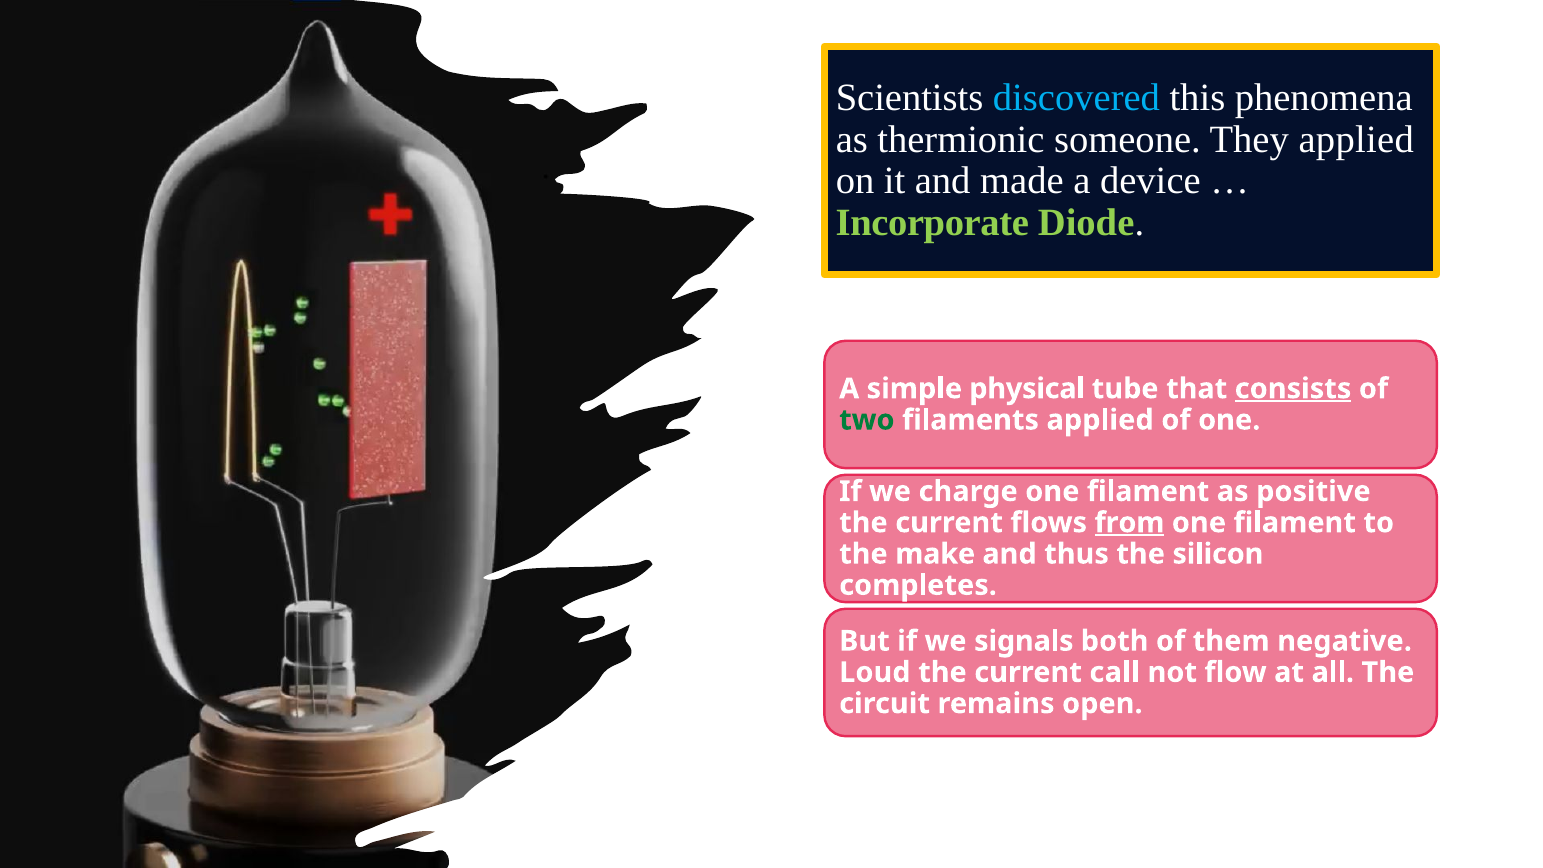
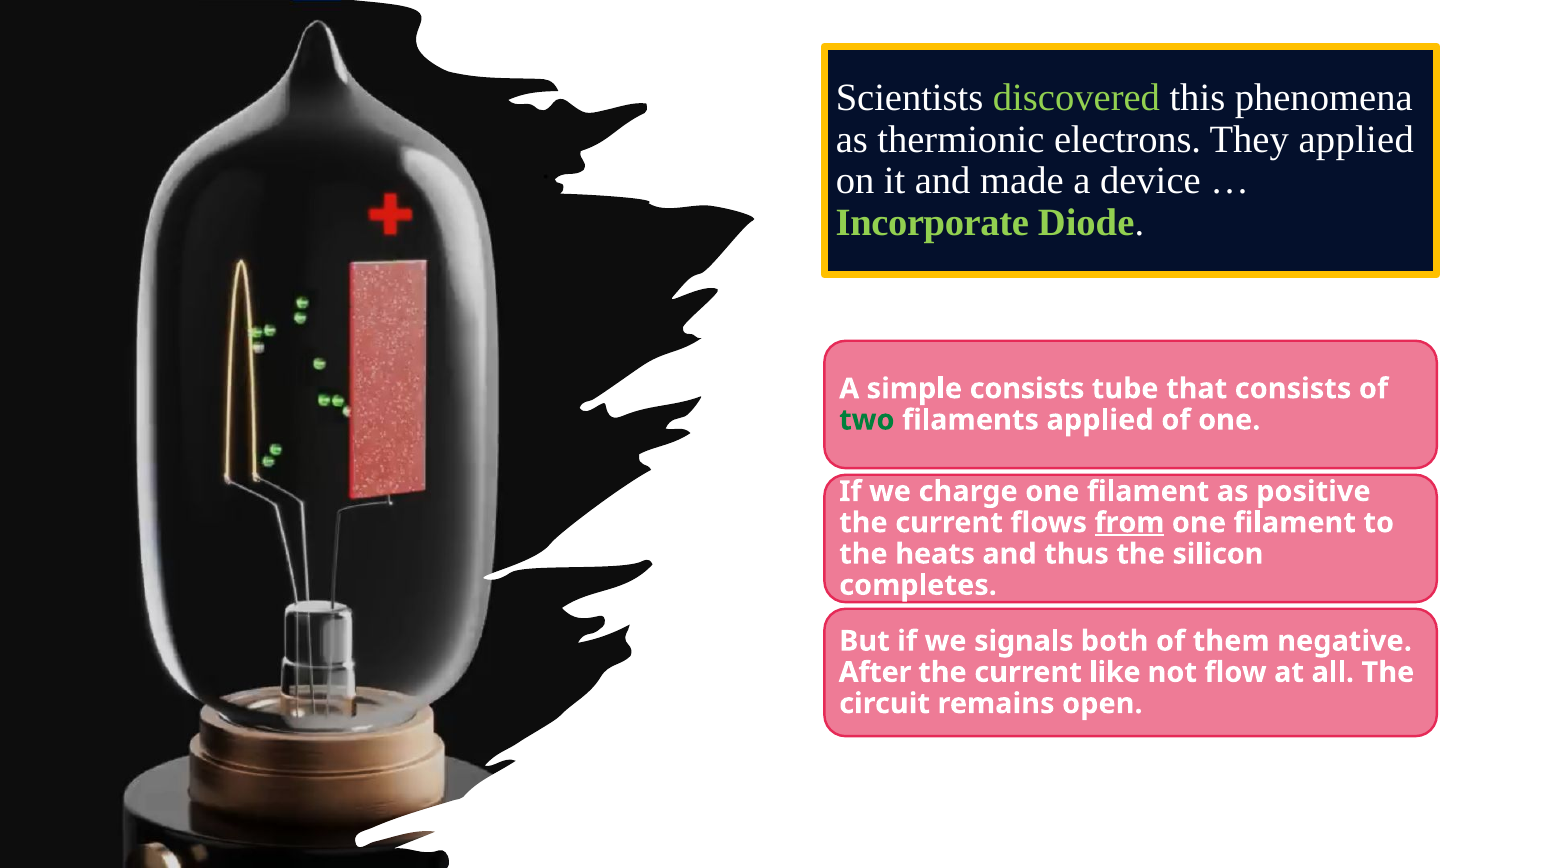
discovered colour: light blue -> light green (1076, 98)
someone: someone -> electrons (1128, 139)
simple physical: physical -> consists (1027, 389)
consists underline: present -> none (1293, 389)
make: make -> heats (935, 554)
Loud: Loud -> After (875, 672)
call: call -> like (1115, 672)
